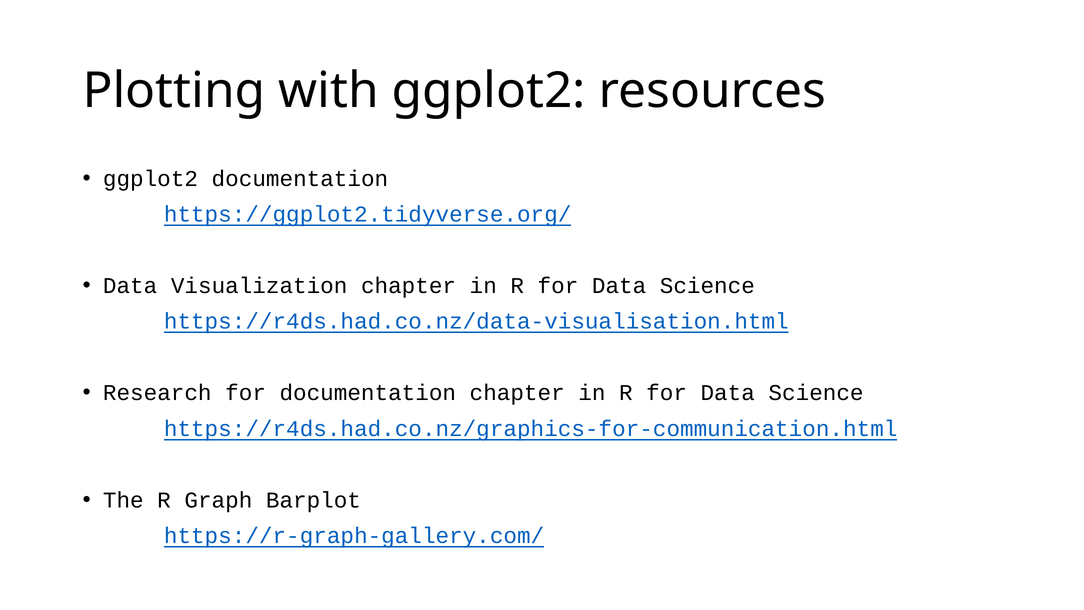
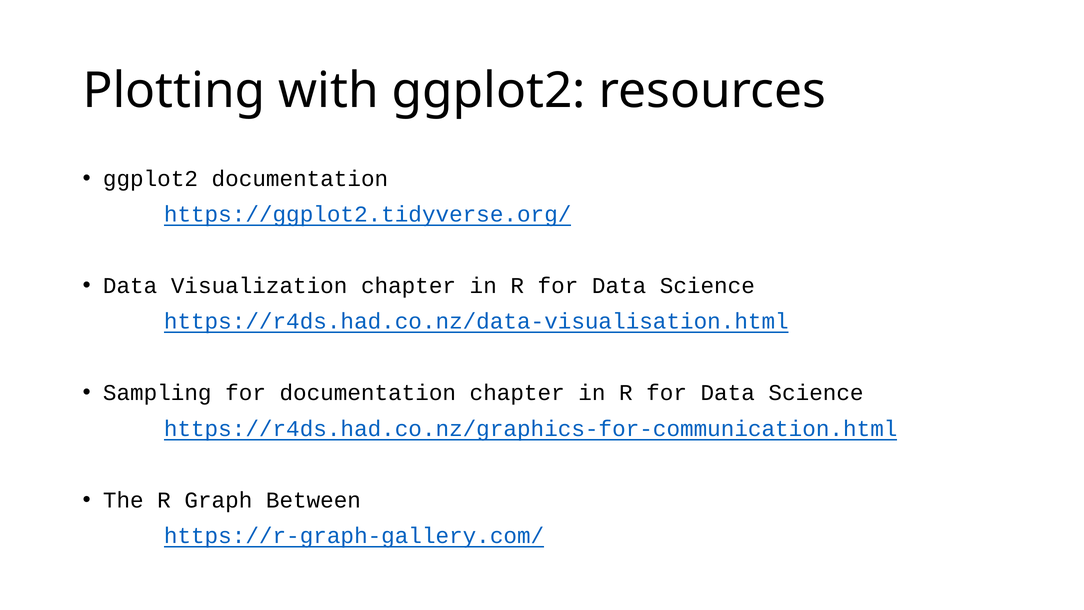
Research: Research -> Sampling (157, 393)
Barplot: Barplot -> Between (313, 500)
